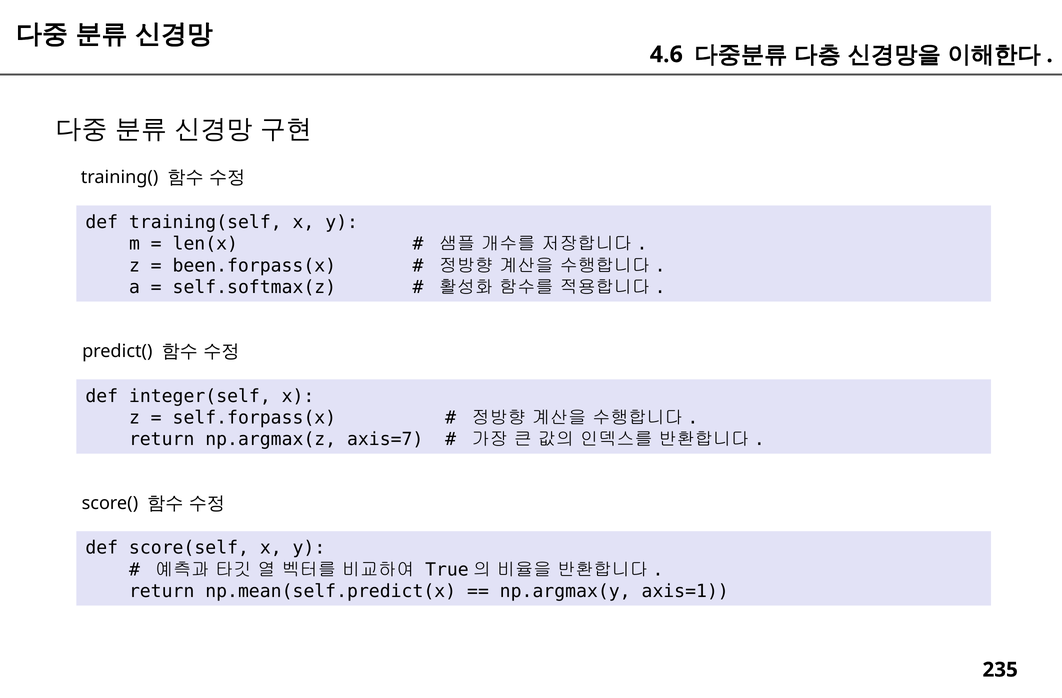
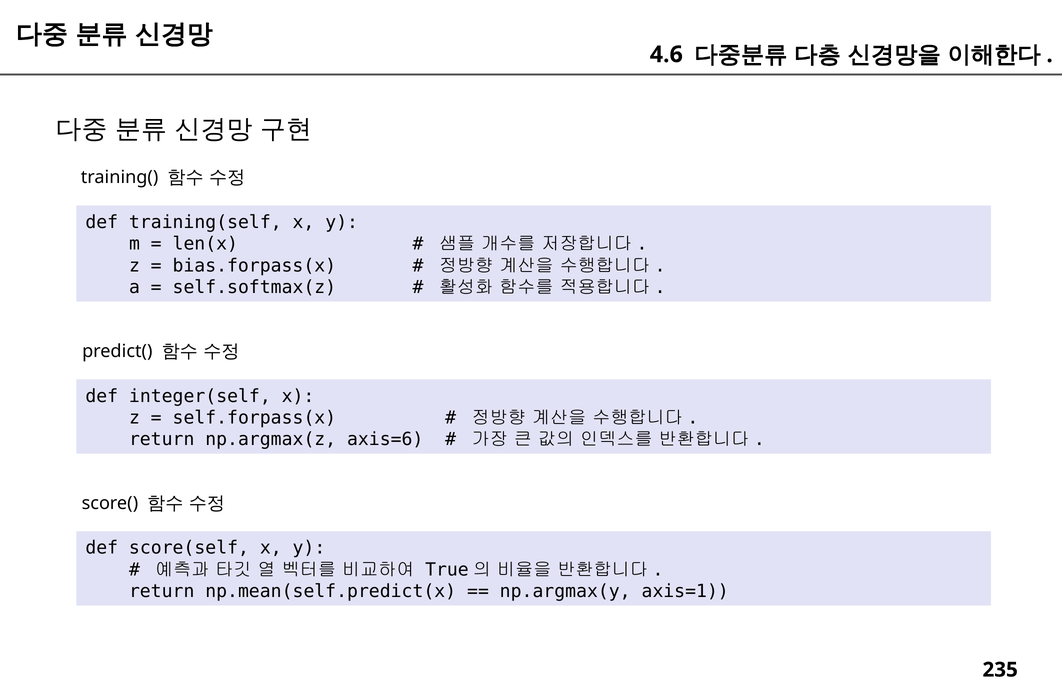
been.forpass(x: been.forpass(x -> bias.forpass(x (254, 265)
axis=7: axis=7 -> axis=6 (385, 439)
